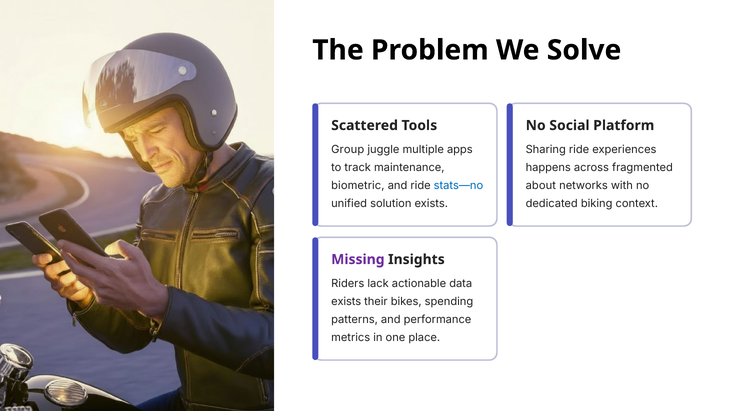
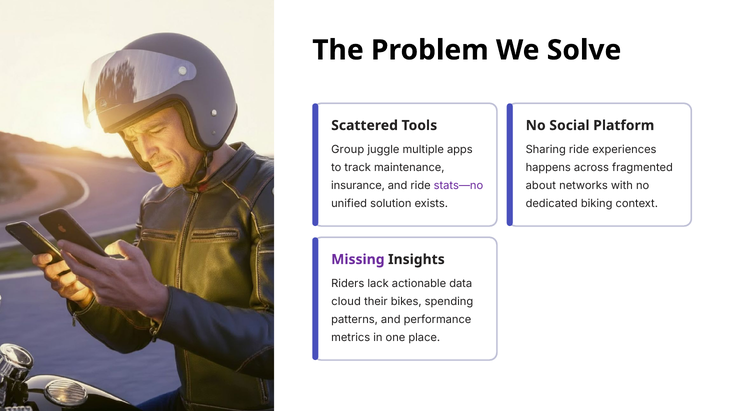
biometric: biometric -> insurance (358, 186)
stats—no colour: blue -> purple (458, 186)
exists: exists -> cloud (346, 302)
